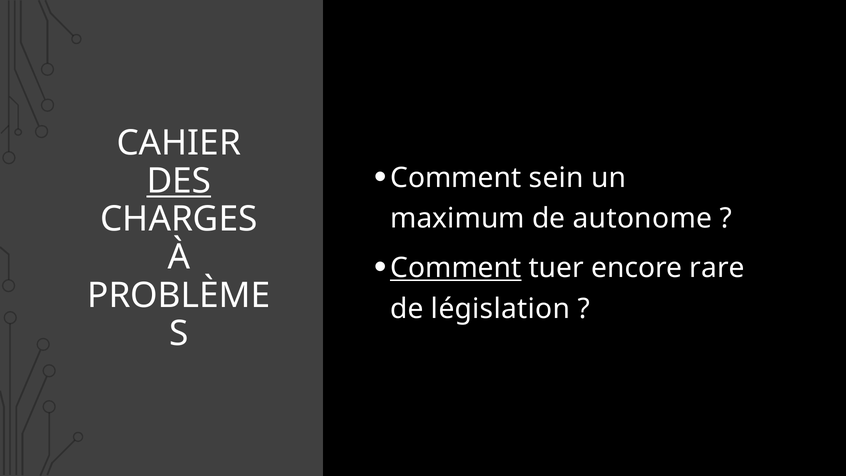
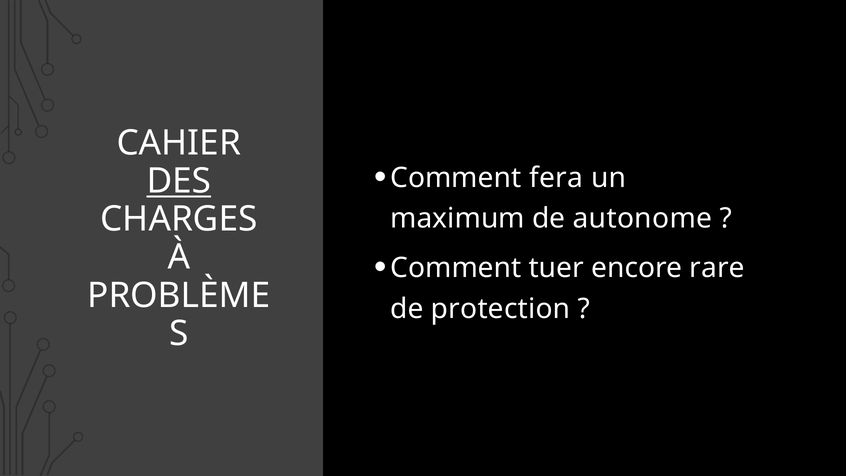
sein: sein -> fera (556, 178)
Comment underline: present -> none (456, 268)
législation: législation -> protection (501, 309)
